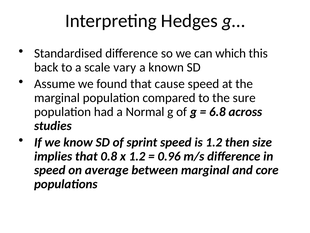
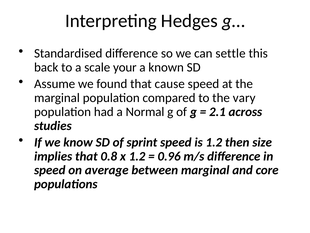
which: which -> settle (231, 53)
vary: vary -> your (125, 67)
sure: sure -> vary (244, 98)
6.8: 6.8 -> 2.1 (217, 112)
